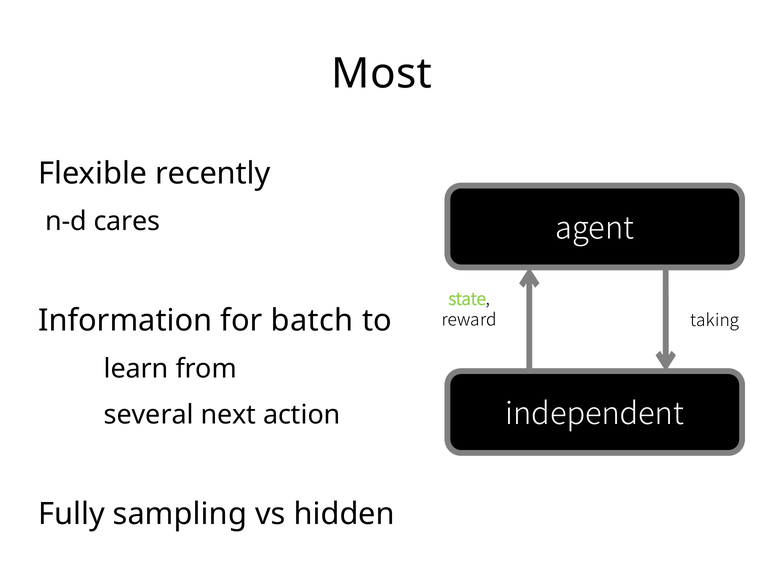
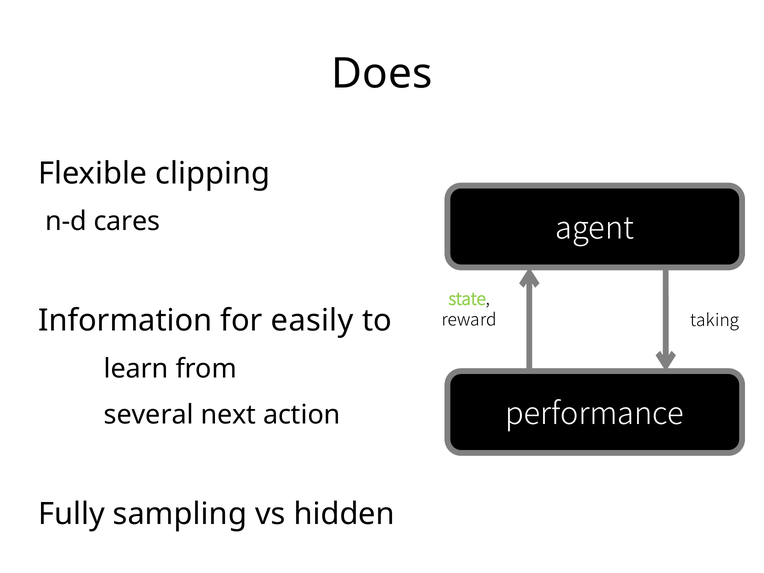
Most: Most -> Does (382, 74)
recently: recently -> clipping (213, 173)
batch: batch -> easily (312, 321)
independent: independent -> performance (595, 414)
